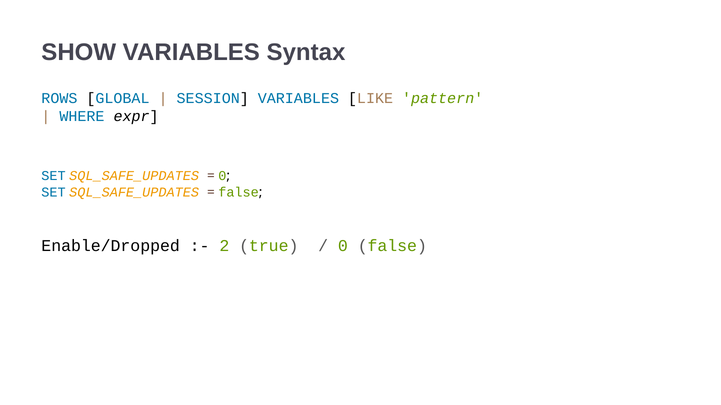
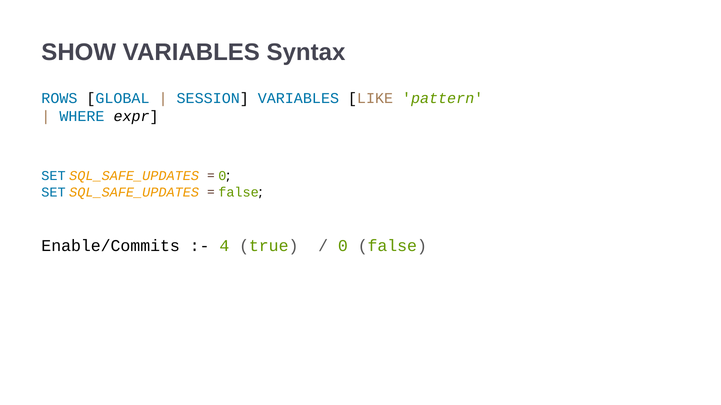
Enable/Dropped: Enable/Dropped -> Enable/Commits (111, 246)
2: 2 -> 4 (224, 246)
